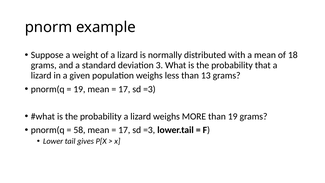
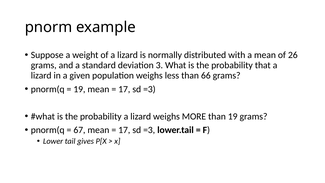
18: 18 -> 26 (293, 55)
13: 13 -> 66 (206, 75)
58: 58 -> 67 (79, 130)
